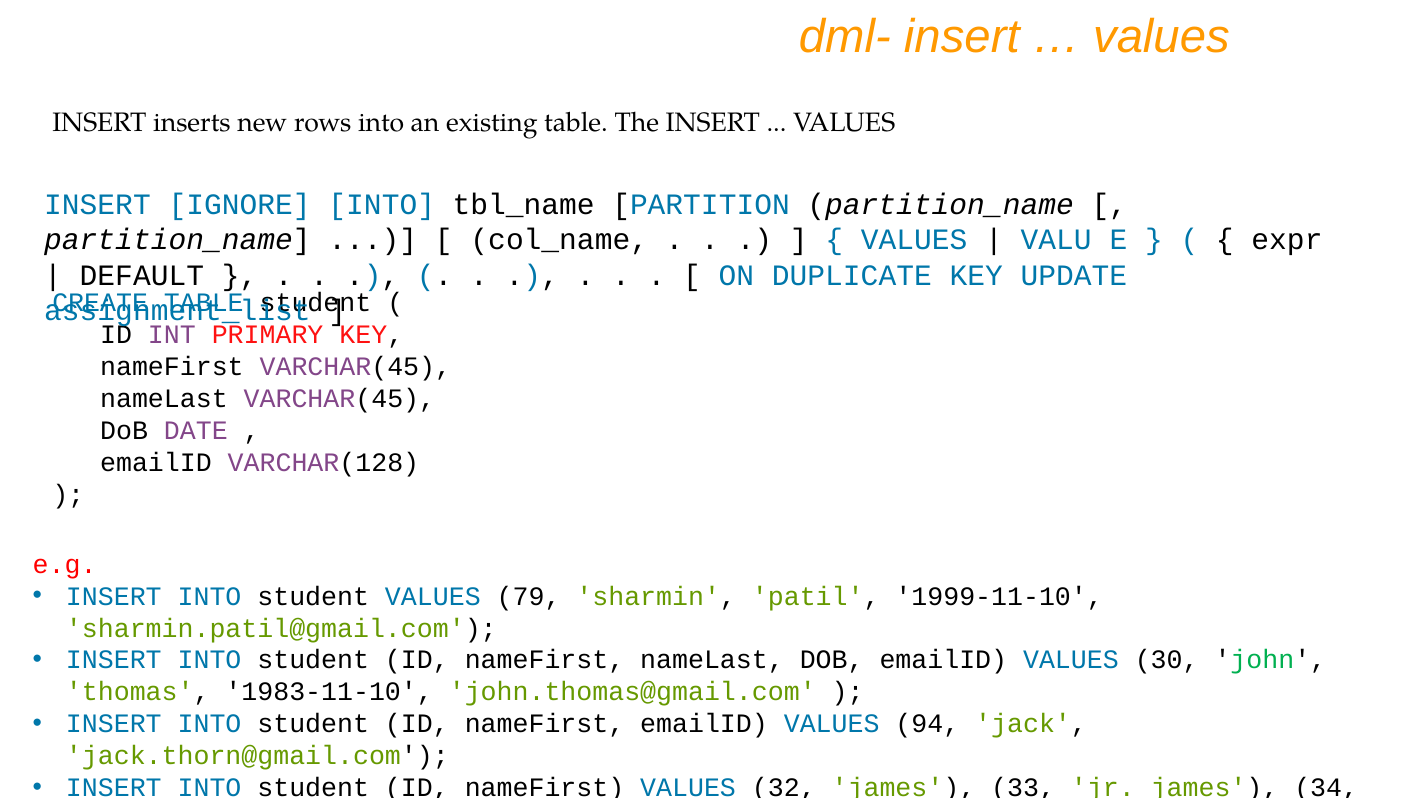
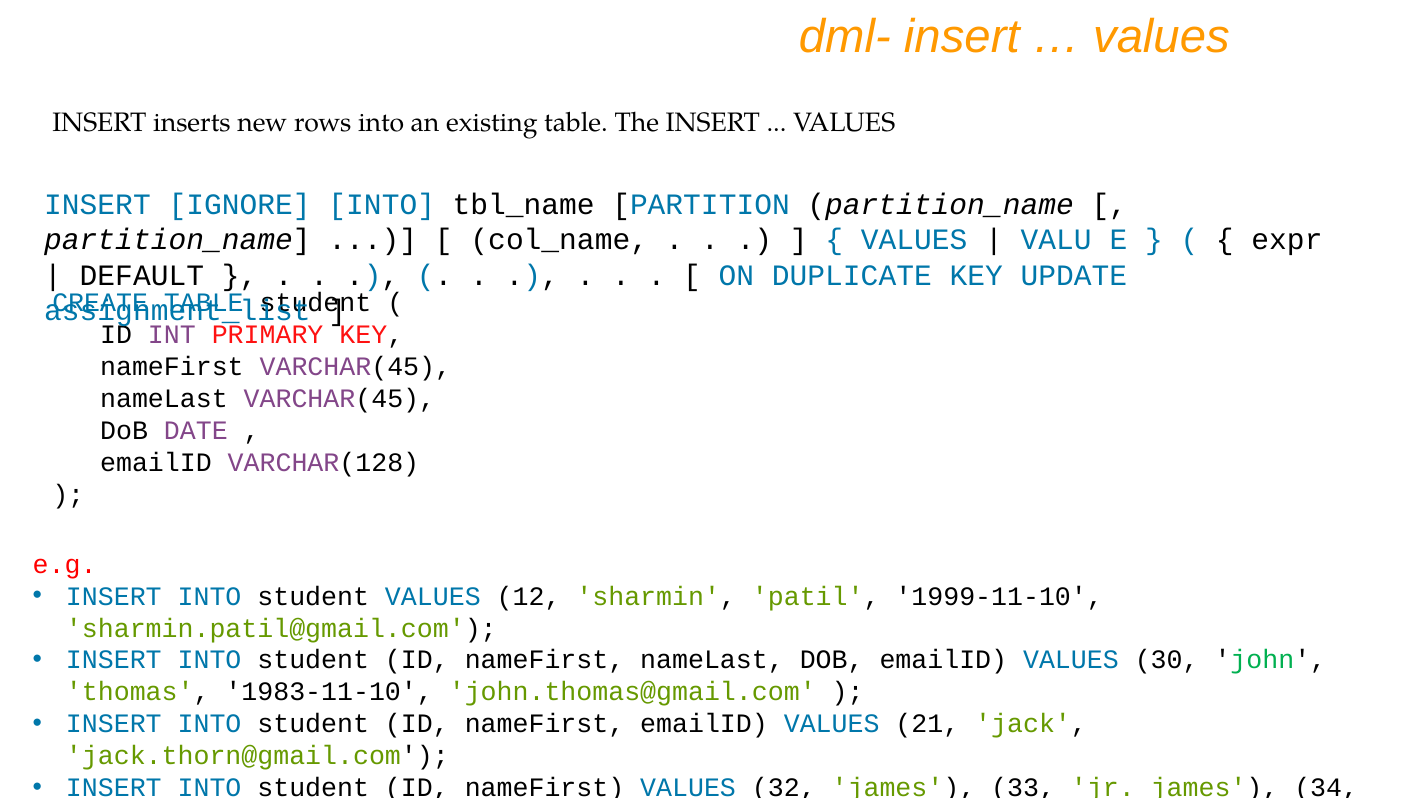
79: 79 -> 12 (529, 596)
94: 94 -> 21 (927, 724)
